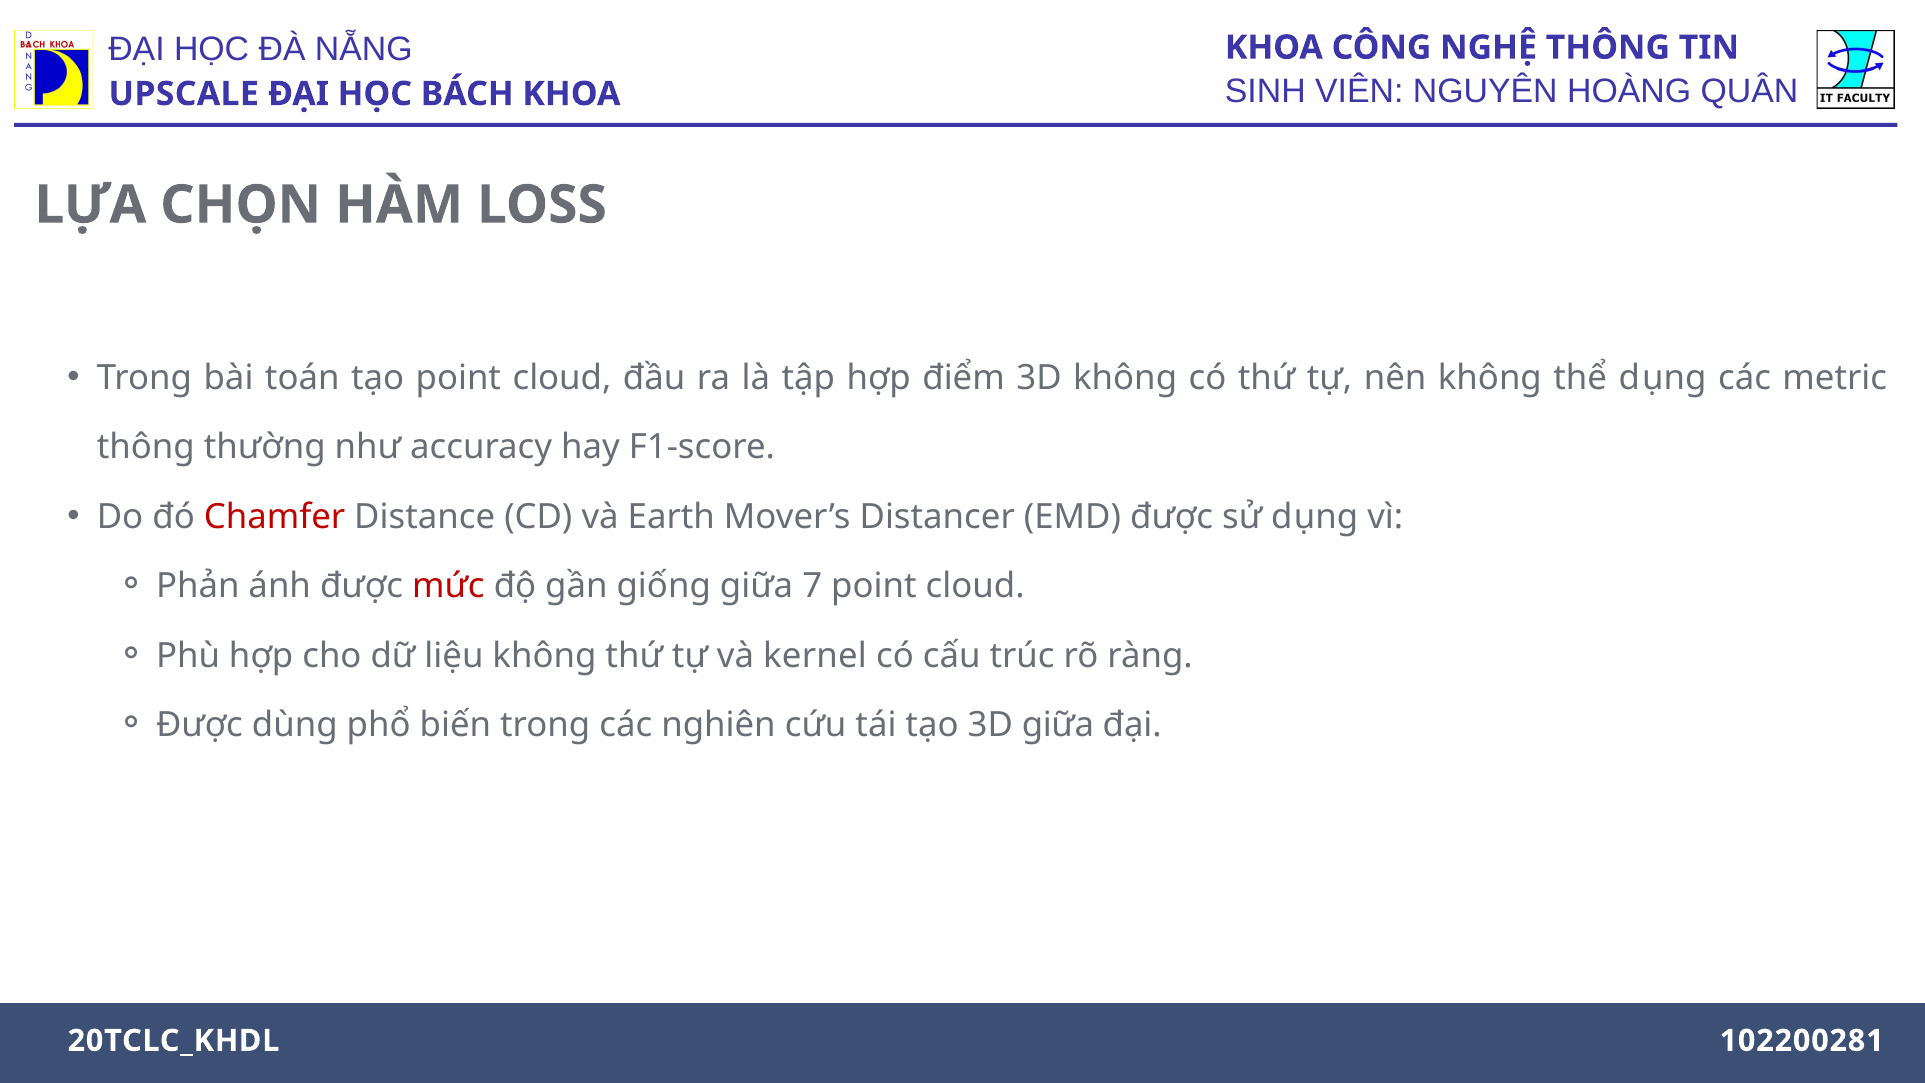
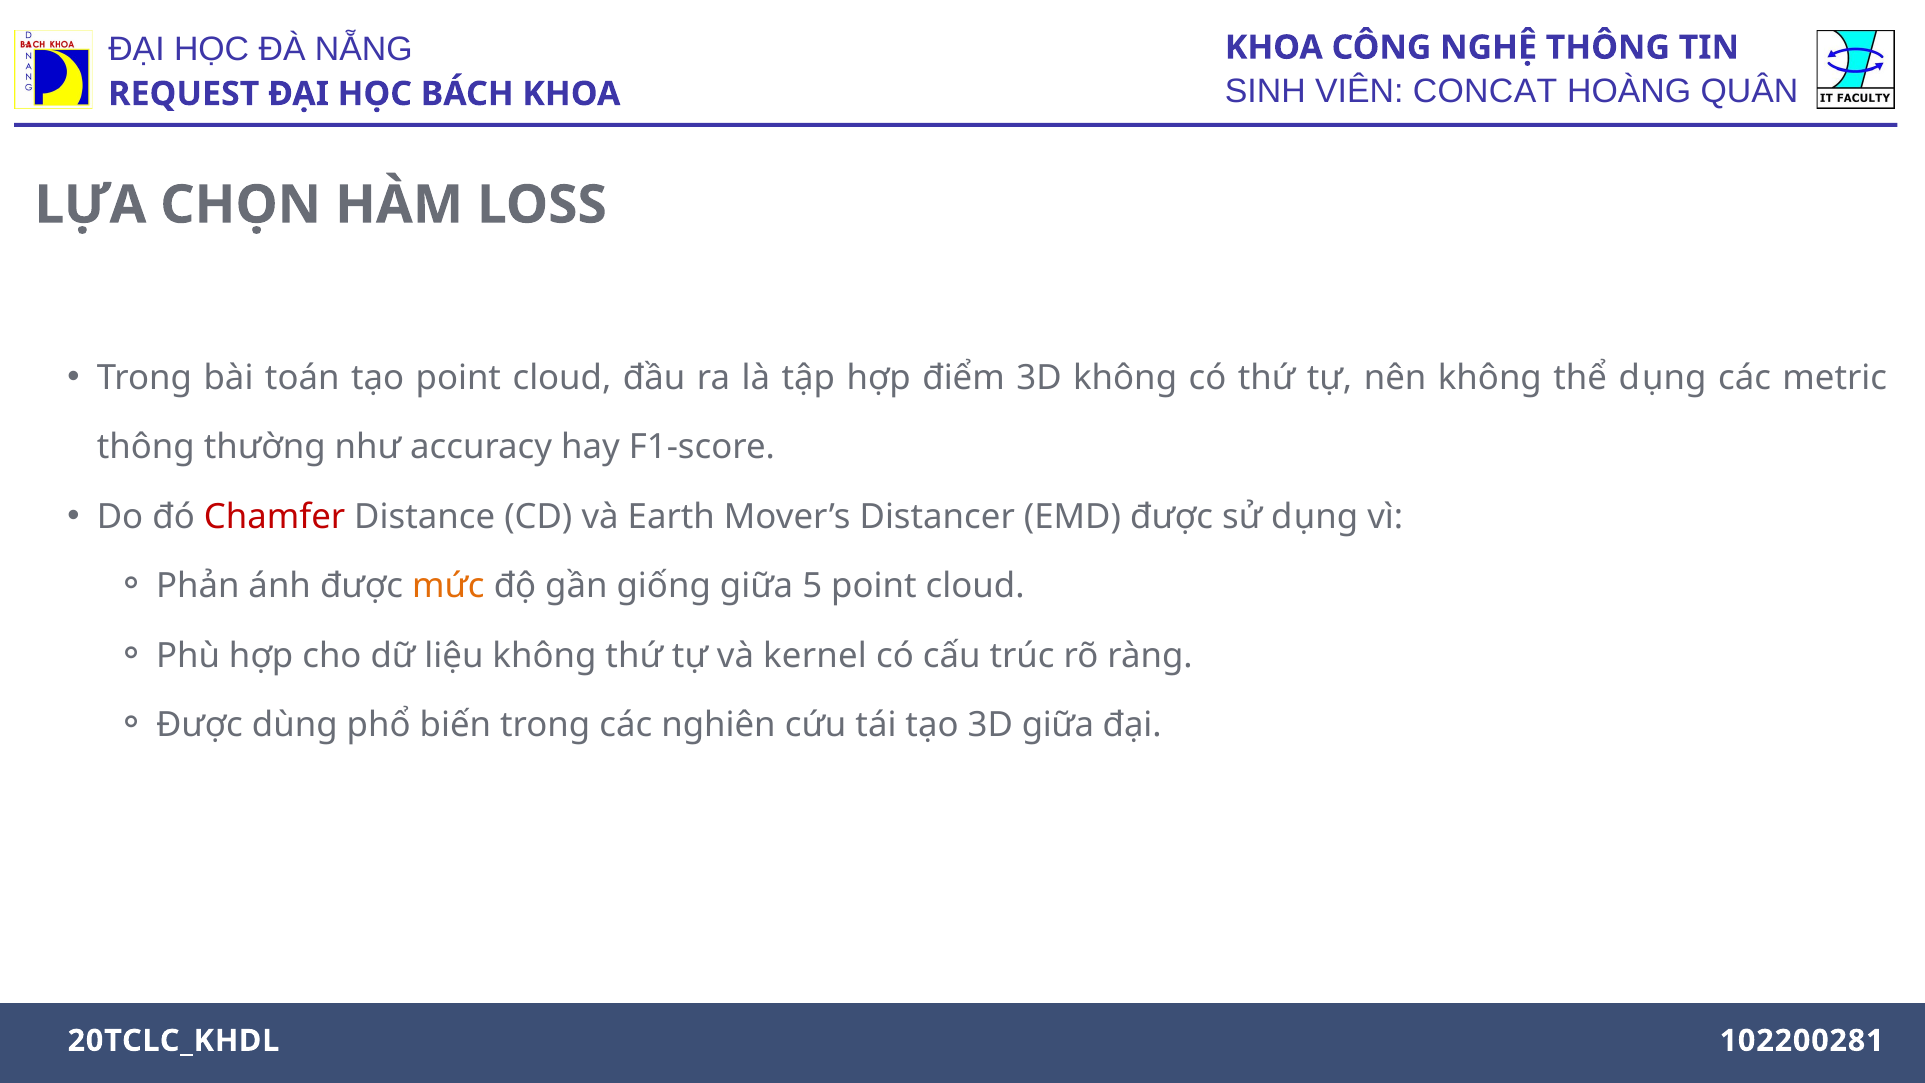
NGUYÊN: NGUYÊN -> CONCAT (1485, 92)
UPSCALE: UPSCALE -> REQUEST (184, 94)
mức colour: red -> orange (448, 586)
7: 7 -> 5 (812, 586)
